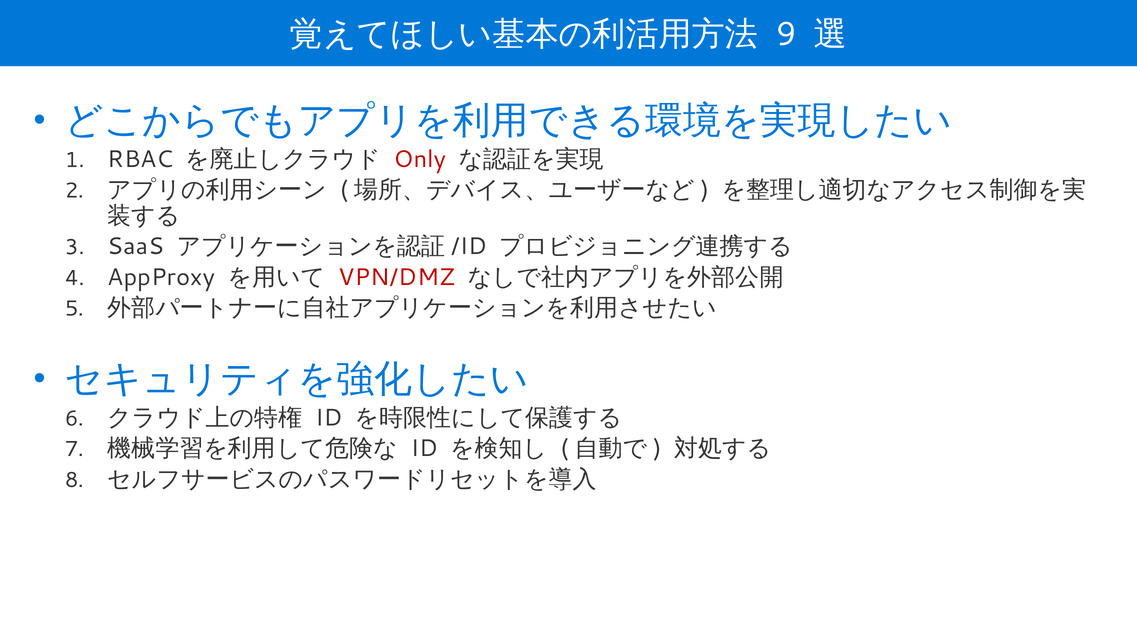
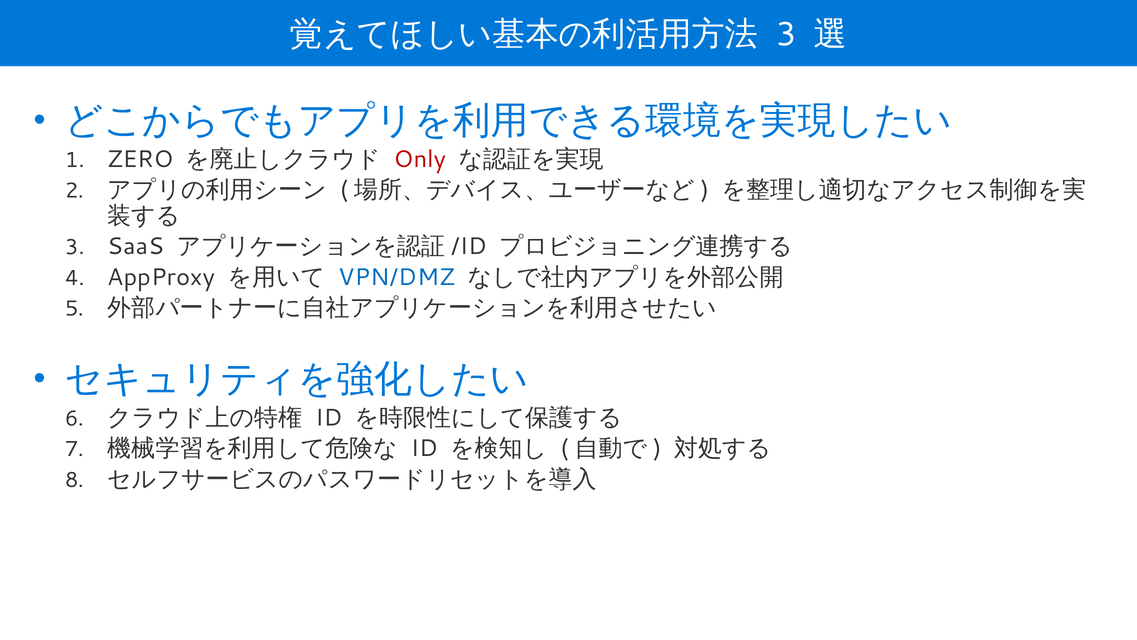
9: 9 -> 3 (787, 34)
RBAC: RBAC -> ZERO (140, 159)
VPN/DMZ colour: red -> blue (397, 277)
